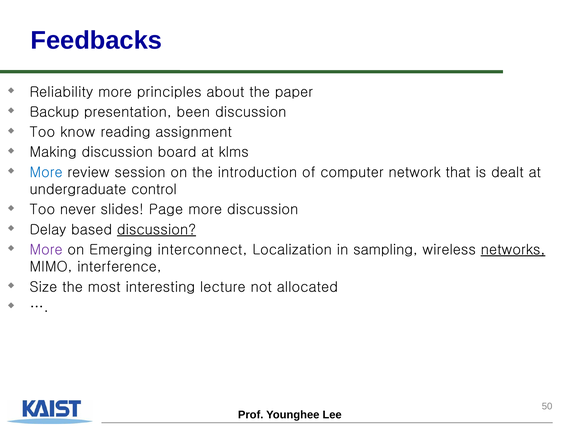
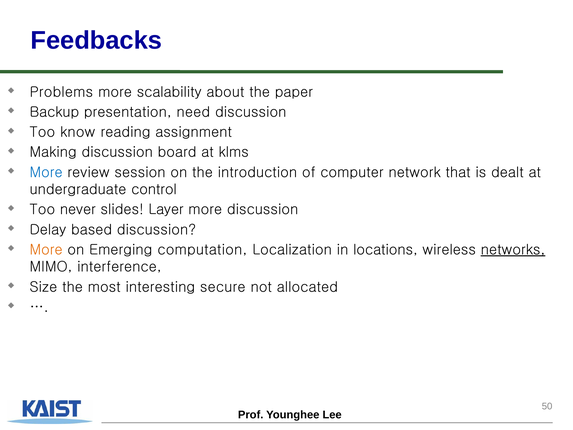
Reliability: Reliability -> Problems (61, 92)
principles: principles -> scalability (169, 92)
been: been -> need (193, 112)
Page: Page -> Layer (166, 209)
discussion underline: present -> none (156, 230)
More colour: purple -> orange (46, 250)
interconnect: interconnect -> computation (202, 250)
sampling: sampling -> locations (385, 250)
lecture: lecture -> secure (223, 287)
